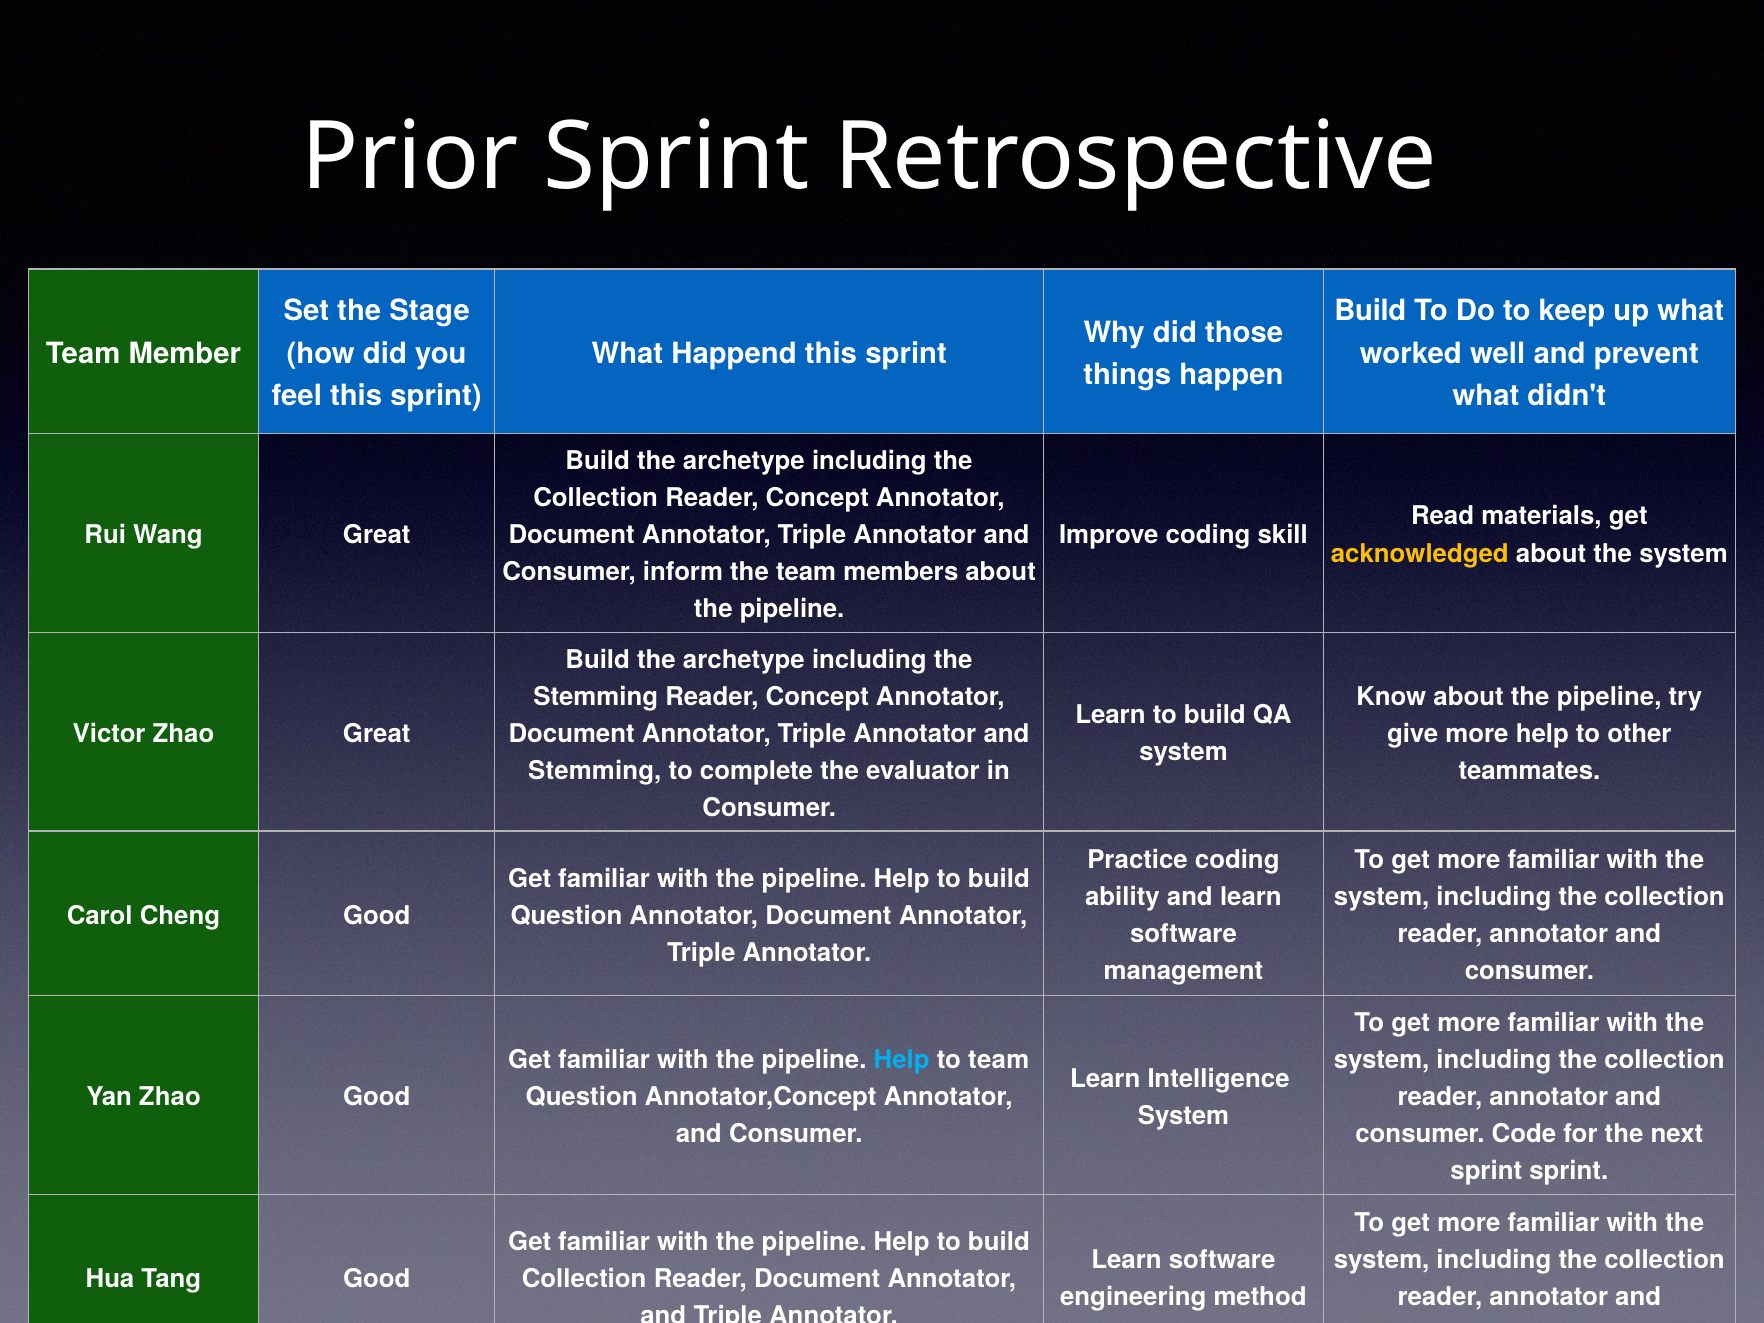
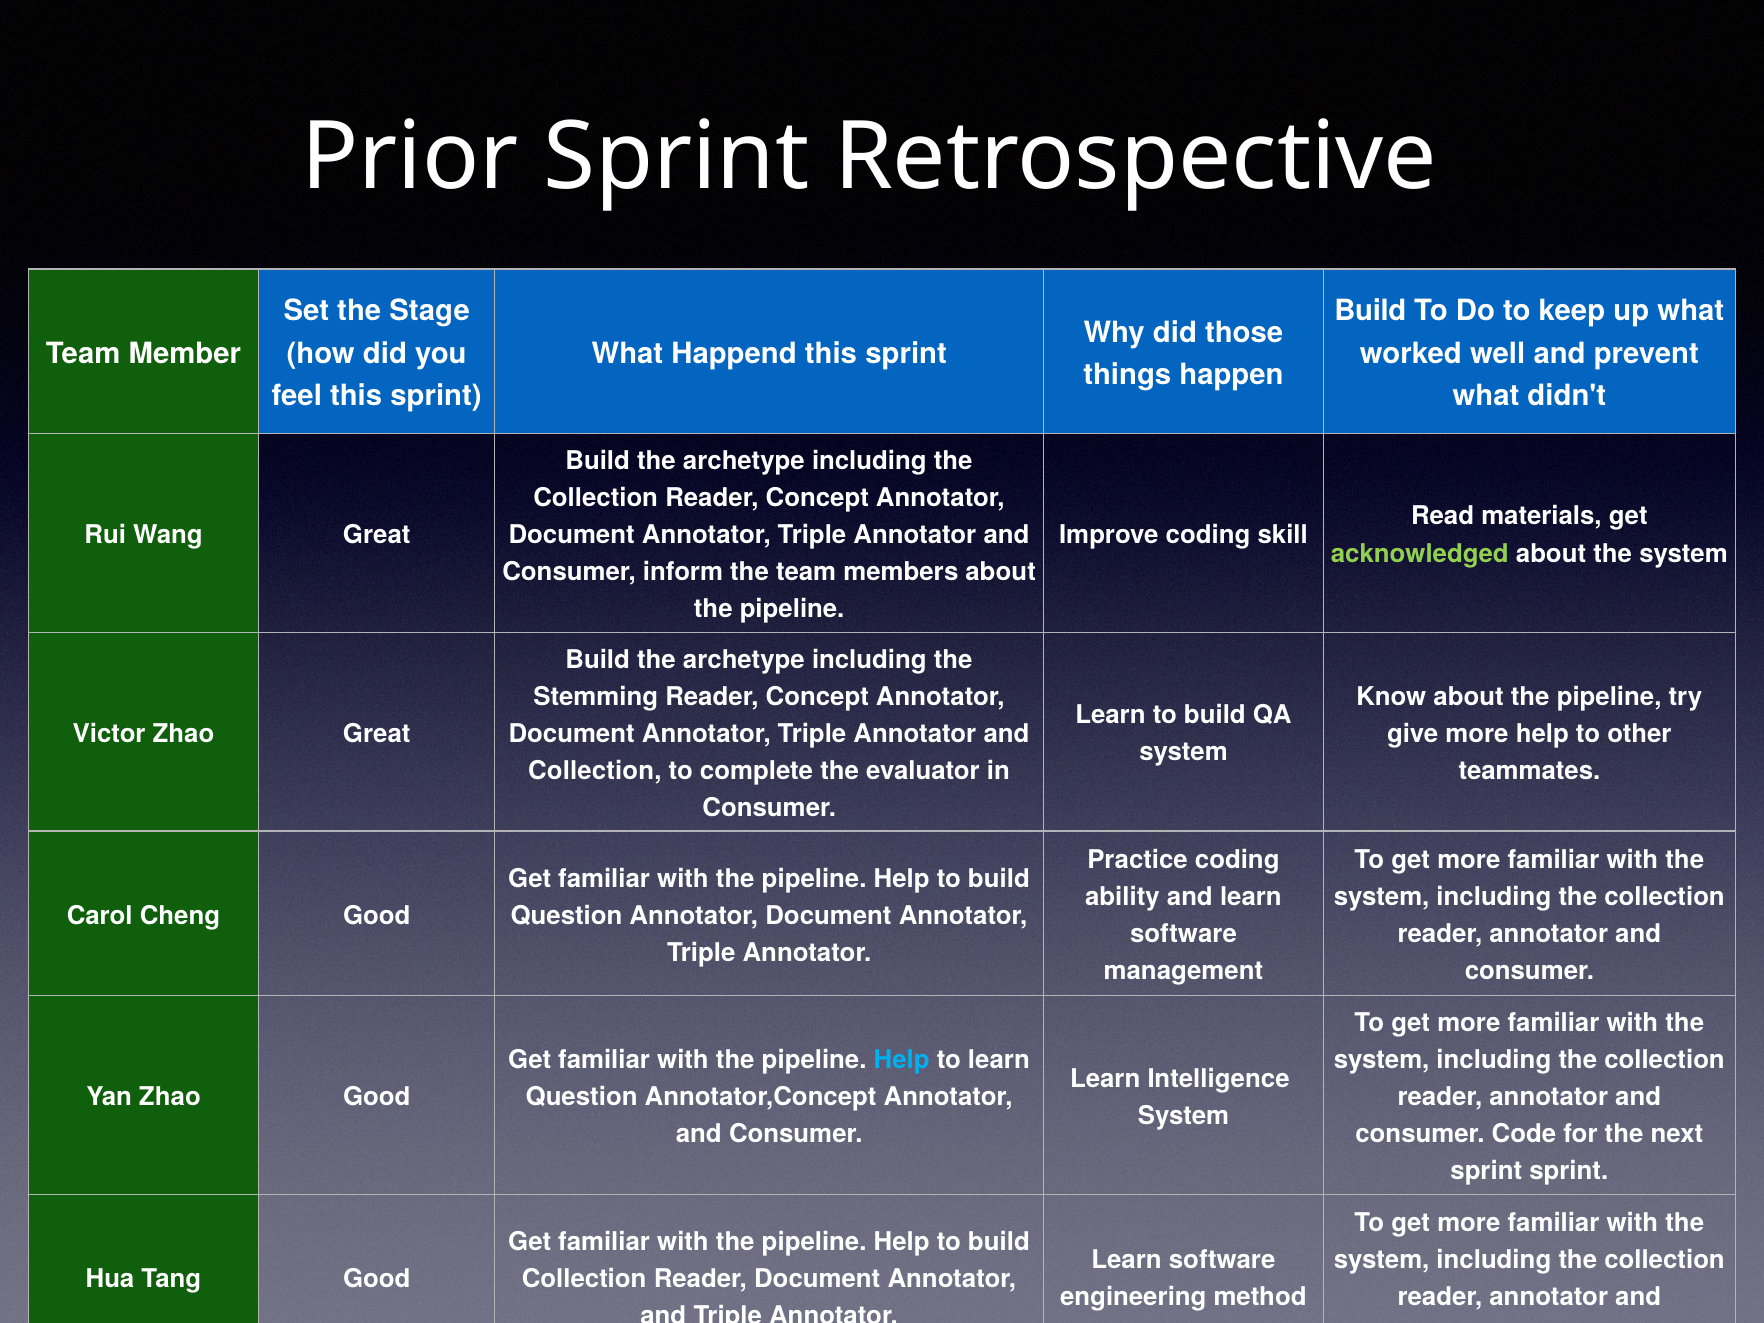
acknowledged colour: yellow -> light green (1420, 553)
Stemming: Stemming -> Collection (595, 771)
to team: team -> learn (999, 1060)
